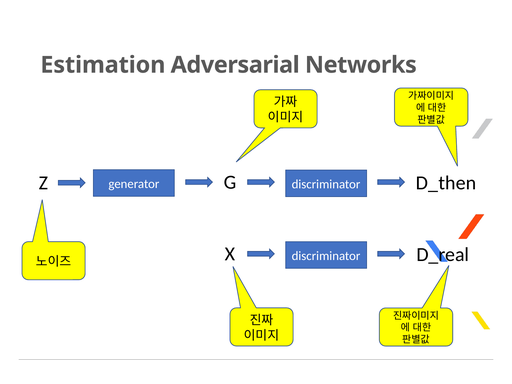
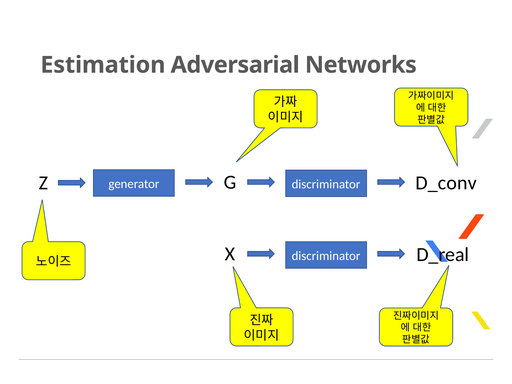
D_then: D_then -> D_conv (446, 183)
